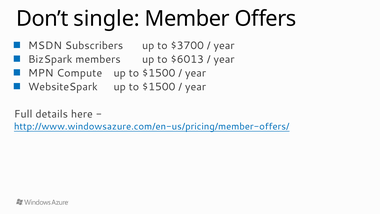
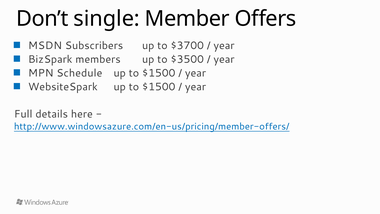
$6013: $6013 -> $3500 (187, 59)
Compute: Compute -> Schedule (79, 73)
